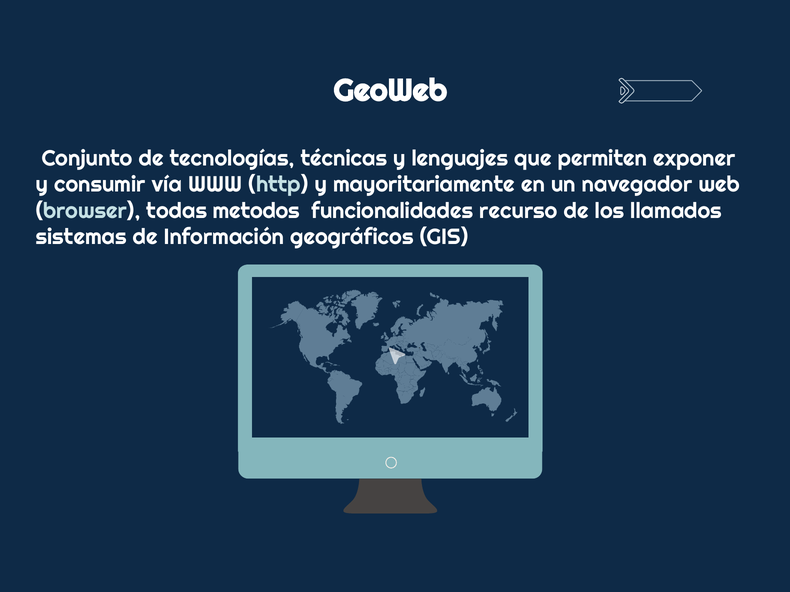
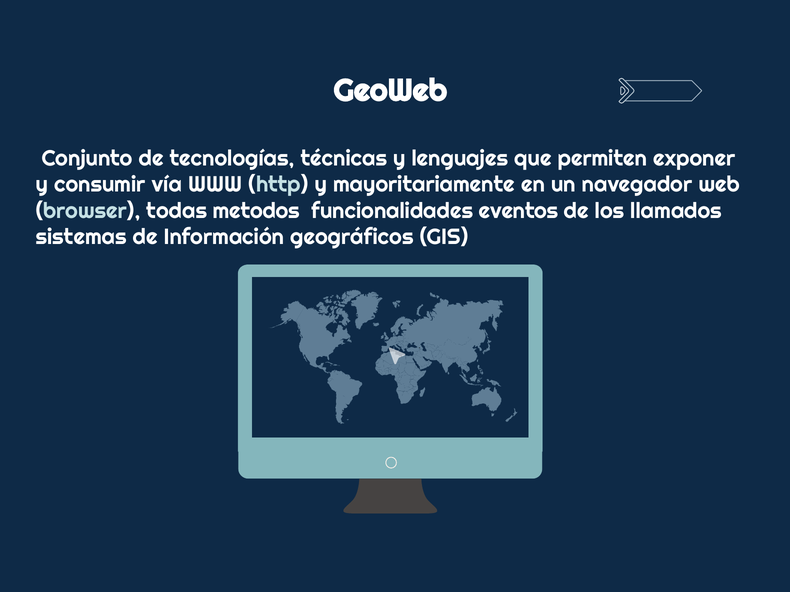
recurso: recurso -> eventos (519, 211)
